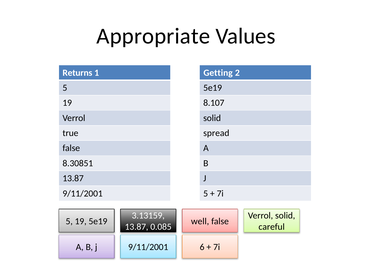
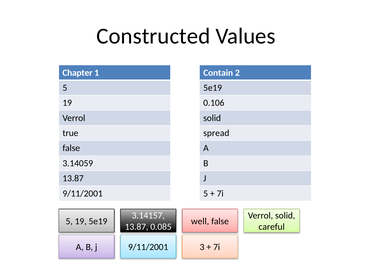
Appropriate: Appropriate -> Constructed (153, 36)
Returns: Returns -> Chapter (77, 73)
Getting: Getting -> Contain (218, 73)
8.107: 8.107 -> 0.106 (214, 103)
8.30851: 8.30851 -> 3.14059 (78, 163)
3.13159: 3.13159 -> 3.14157 (148, 216)
6: 6 -> 3 (202, 247)
